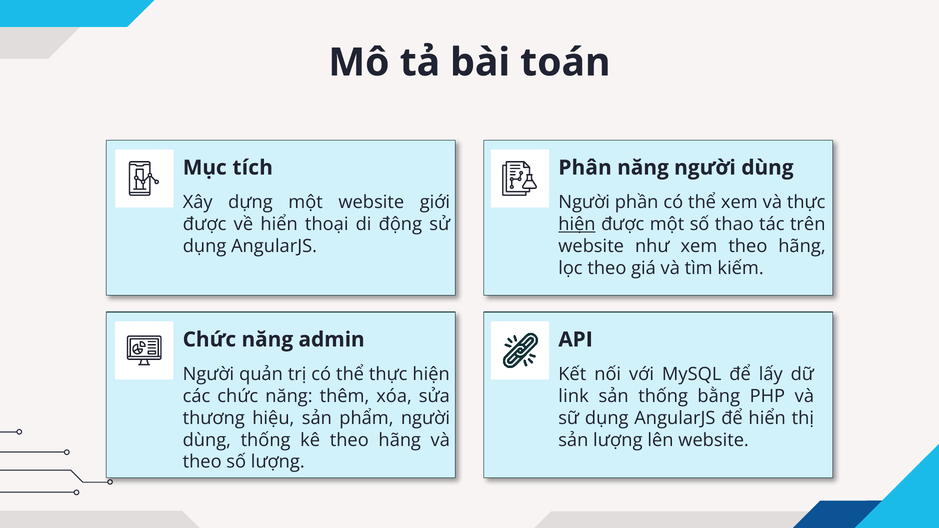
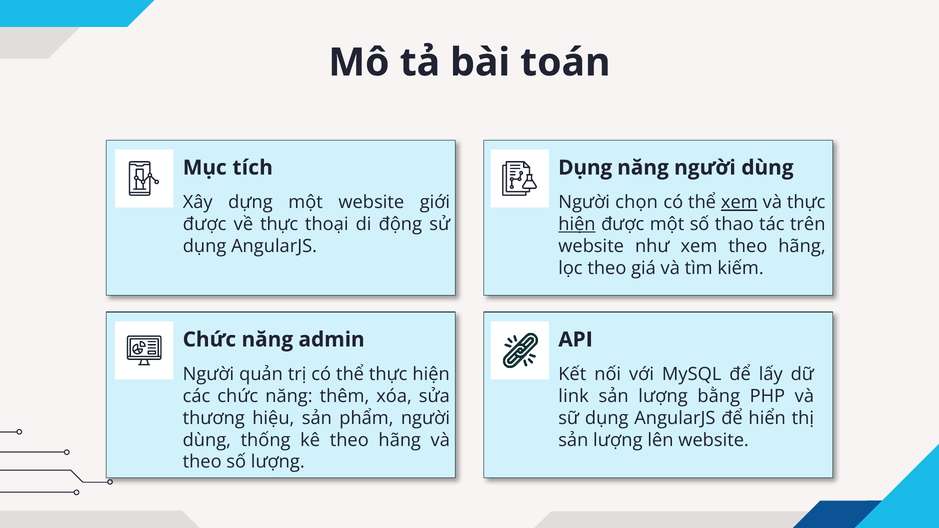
Phân: Phân -> Dụng (585, 168)
phần: phần -> chọn (637, 202)
xem underline: none -> present (739, 202)
về hiển: hiển -> thực (279, 224)
thống: thống -> lượng (663, 396)
